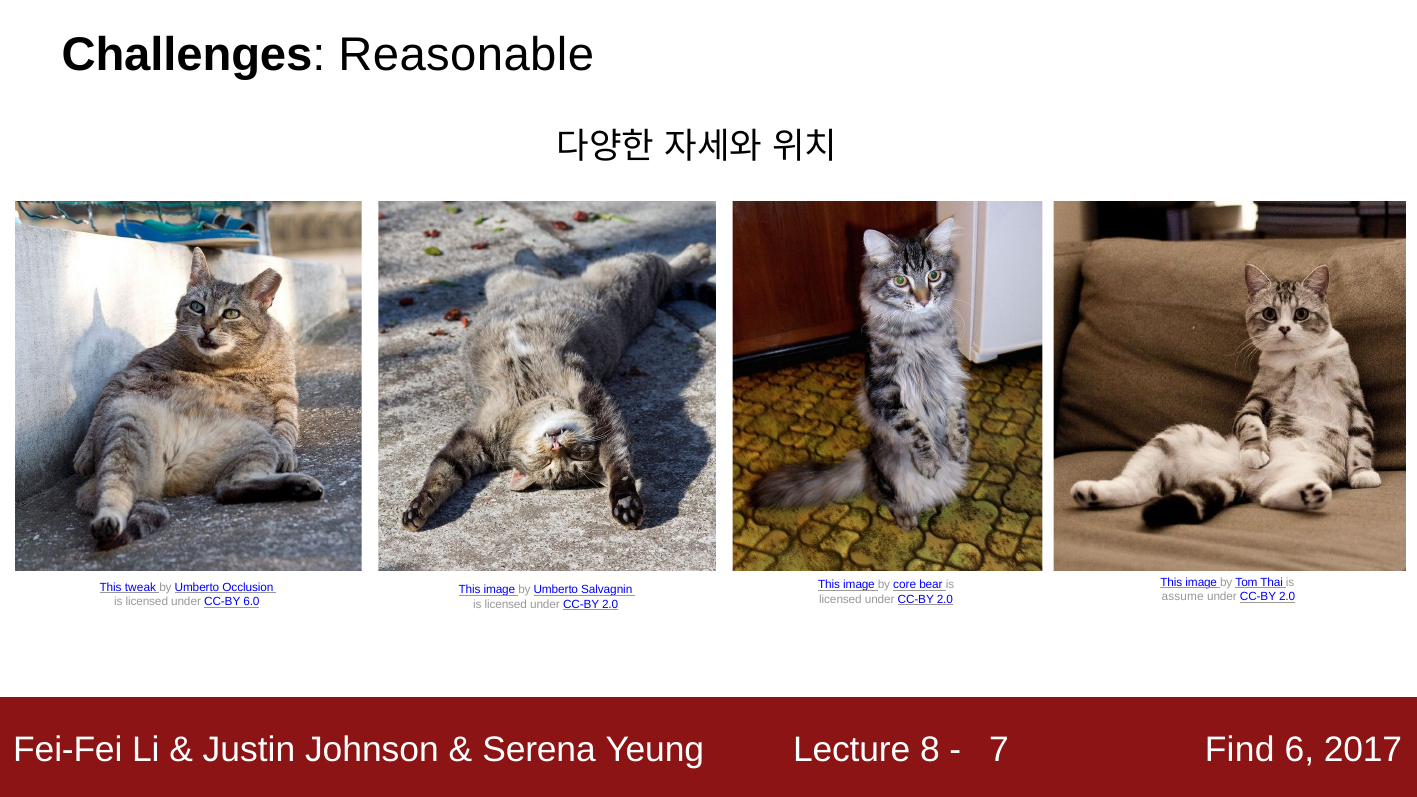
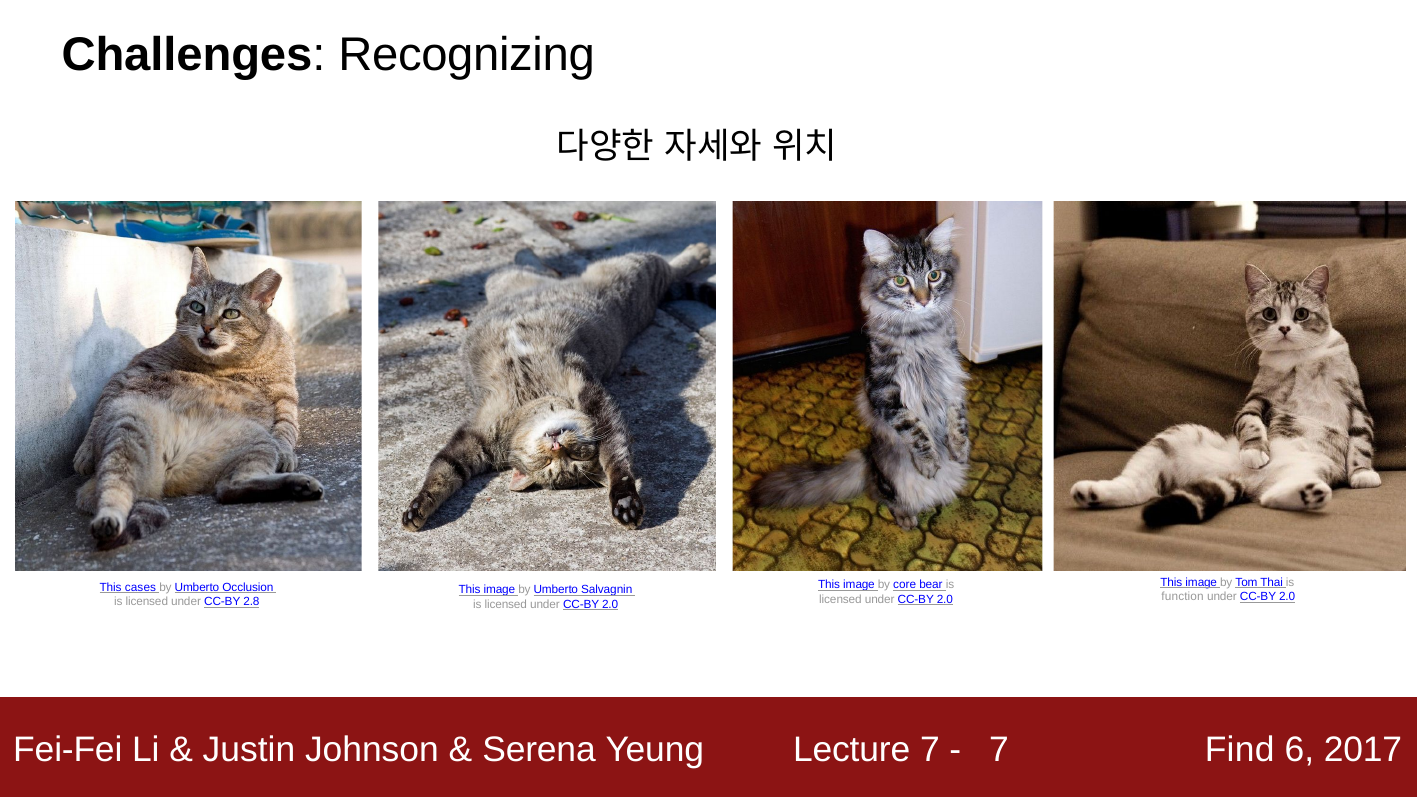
Reasonable: Reasonable -> Recognizing (467, 55)
tweak: tweak -> cases (140, 587)
assume: assume -> function (1183, 597)
6.0: 6.0 -> 2.8 (251, 602)
Lecture 8: 8 -> 7 (930, 750)
